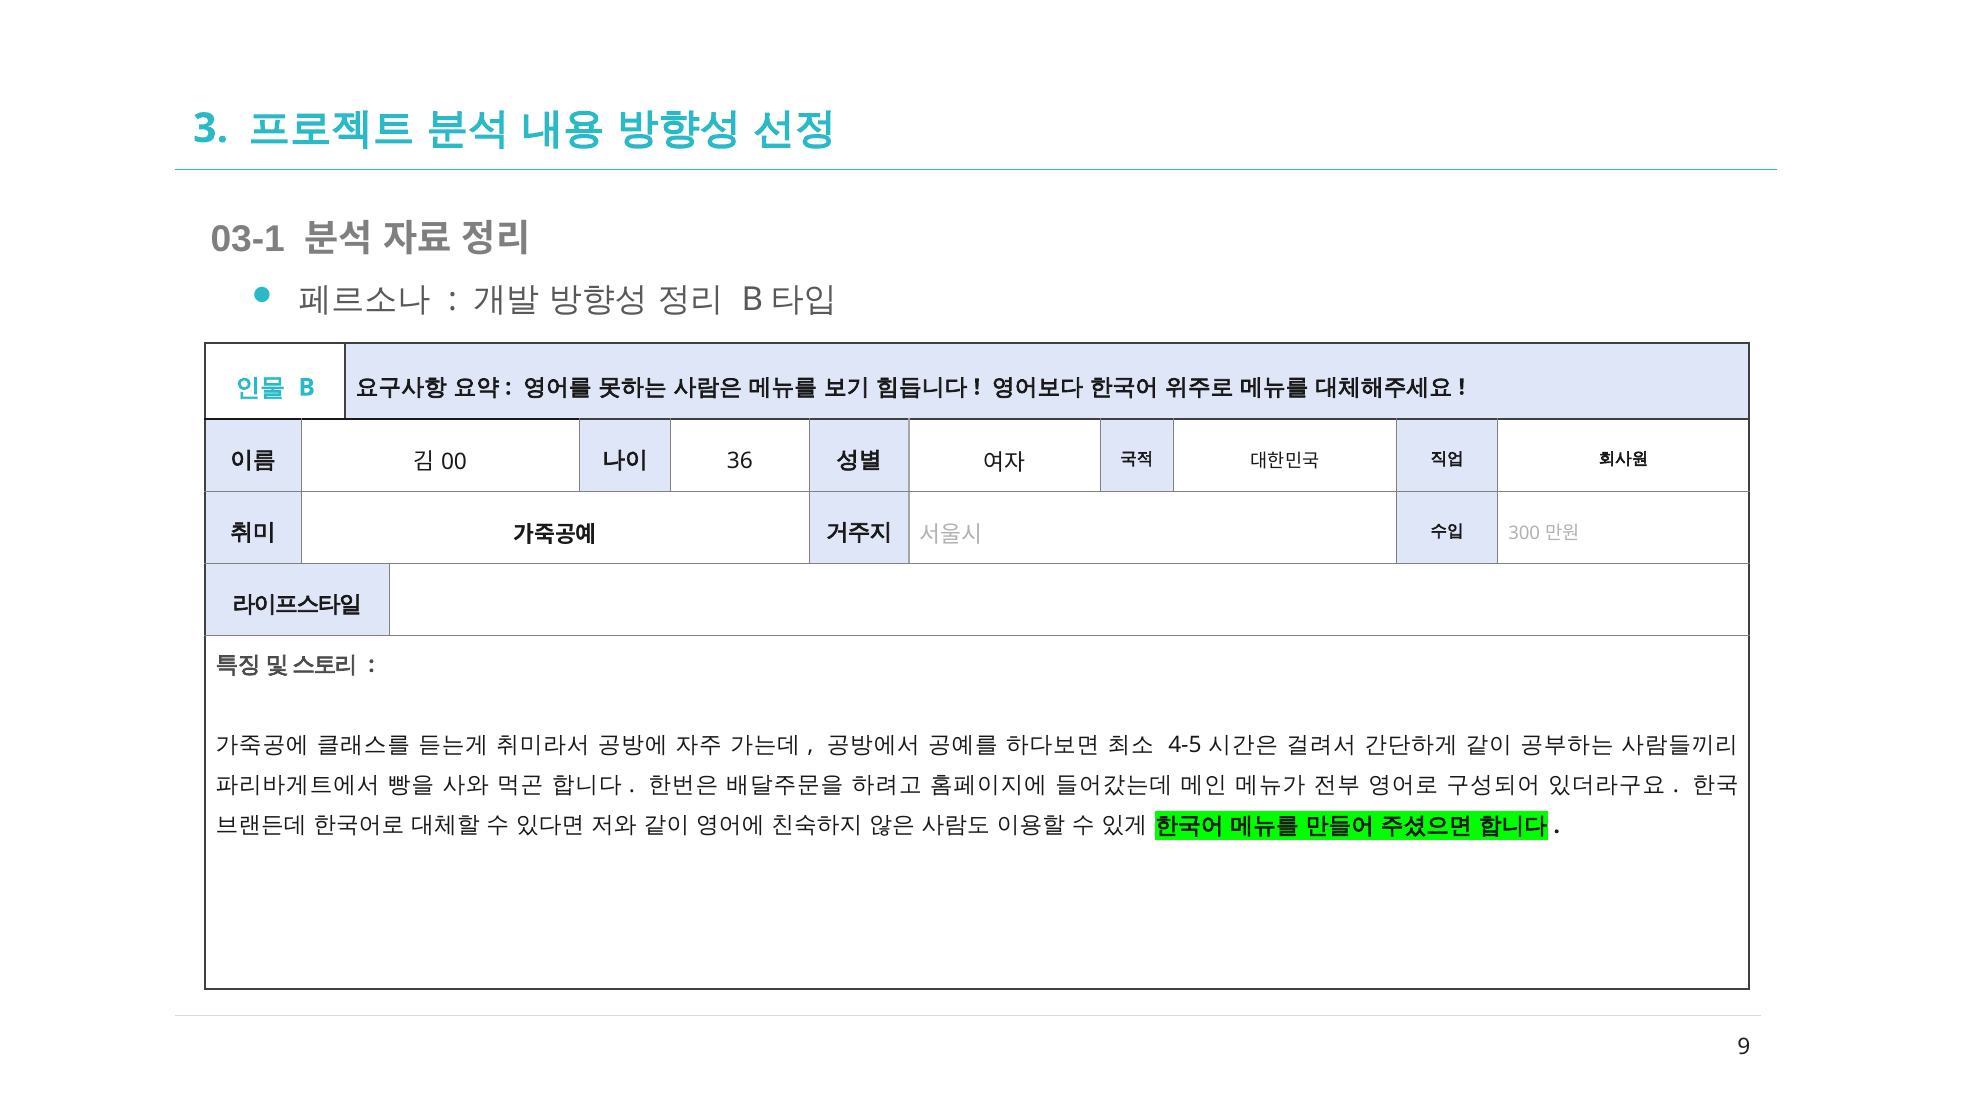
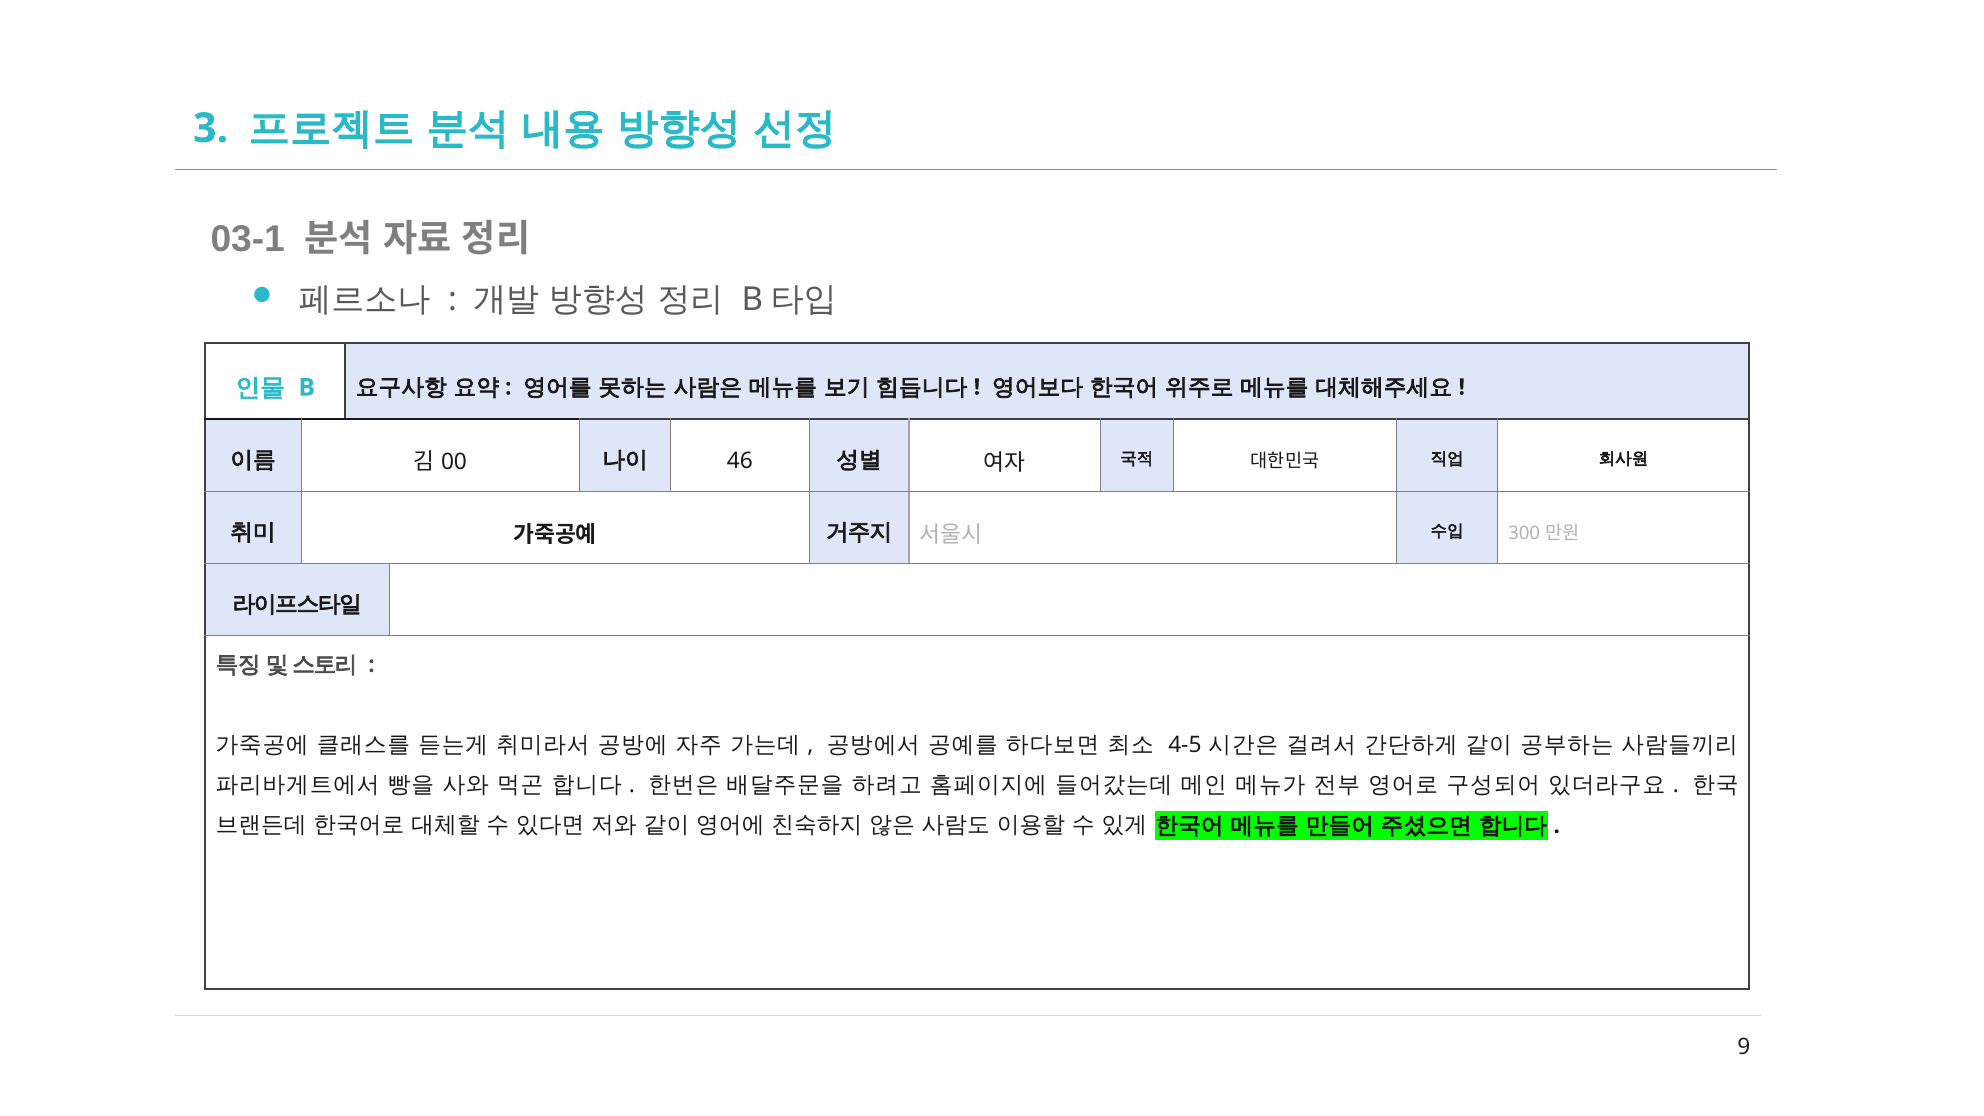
36: 36 -> 46 (740, 461)
